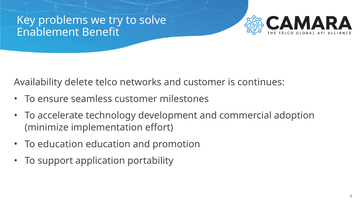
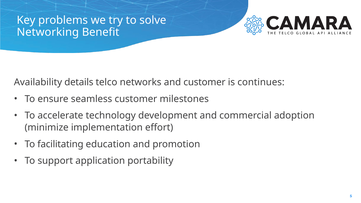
Enablement: Enablement -> Networking (48, 32)
delete: delete -> details (79, 82)
To education: education -> facilitating (60, 144)
